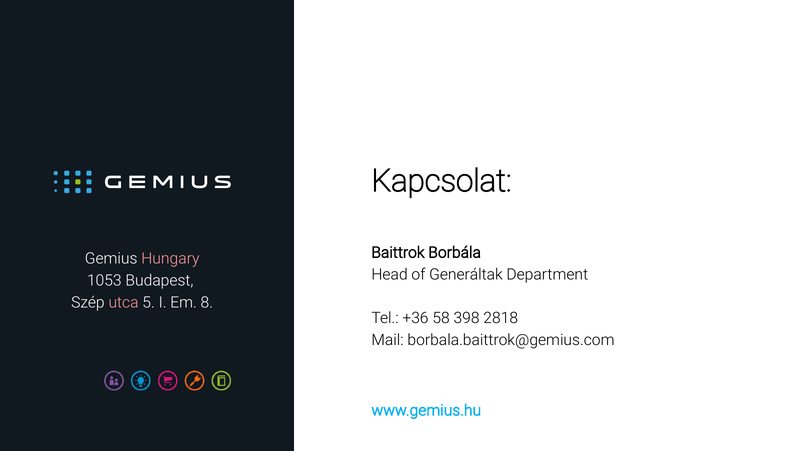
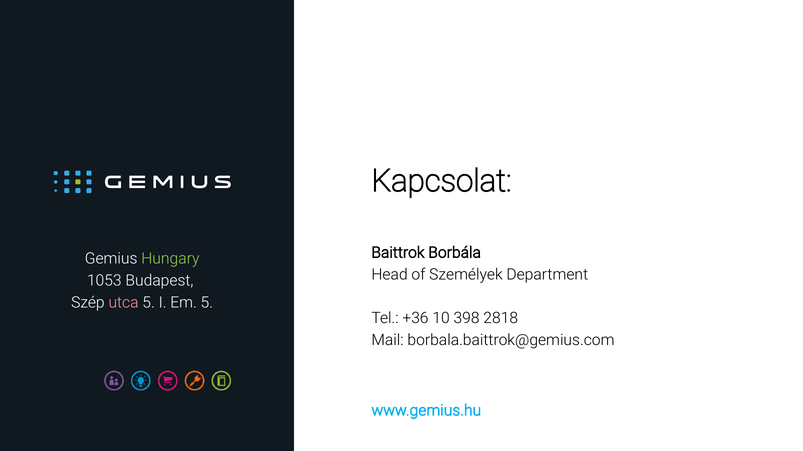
Hungary colour: pink -> light green (170, 259)
Generáltak: Generáltak -> Személyek (466, 275)
Em 8: 8 -> 5 (207, 303)
58: 58 -> 10 (441, 319)
